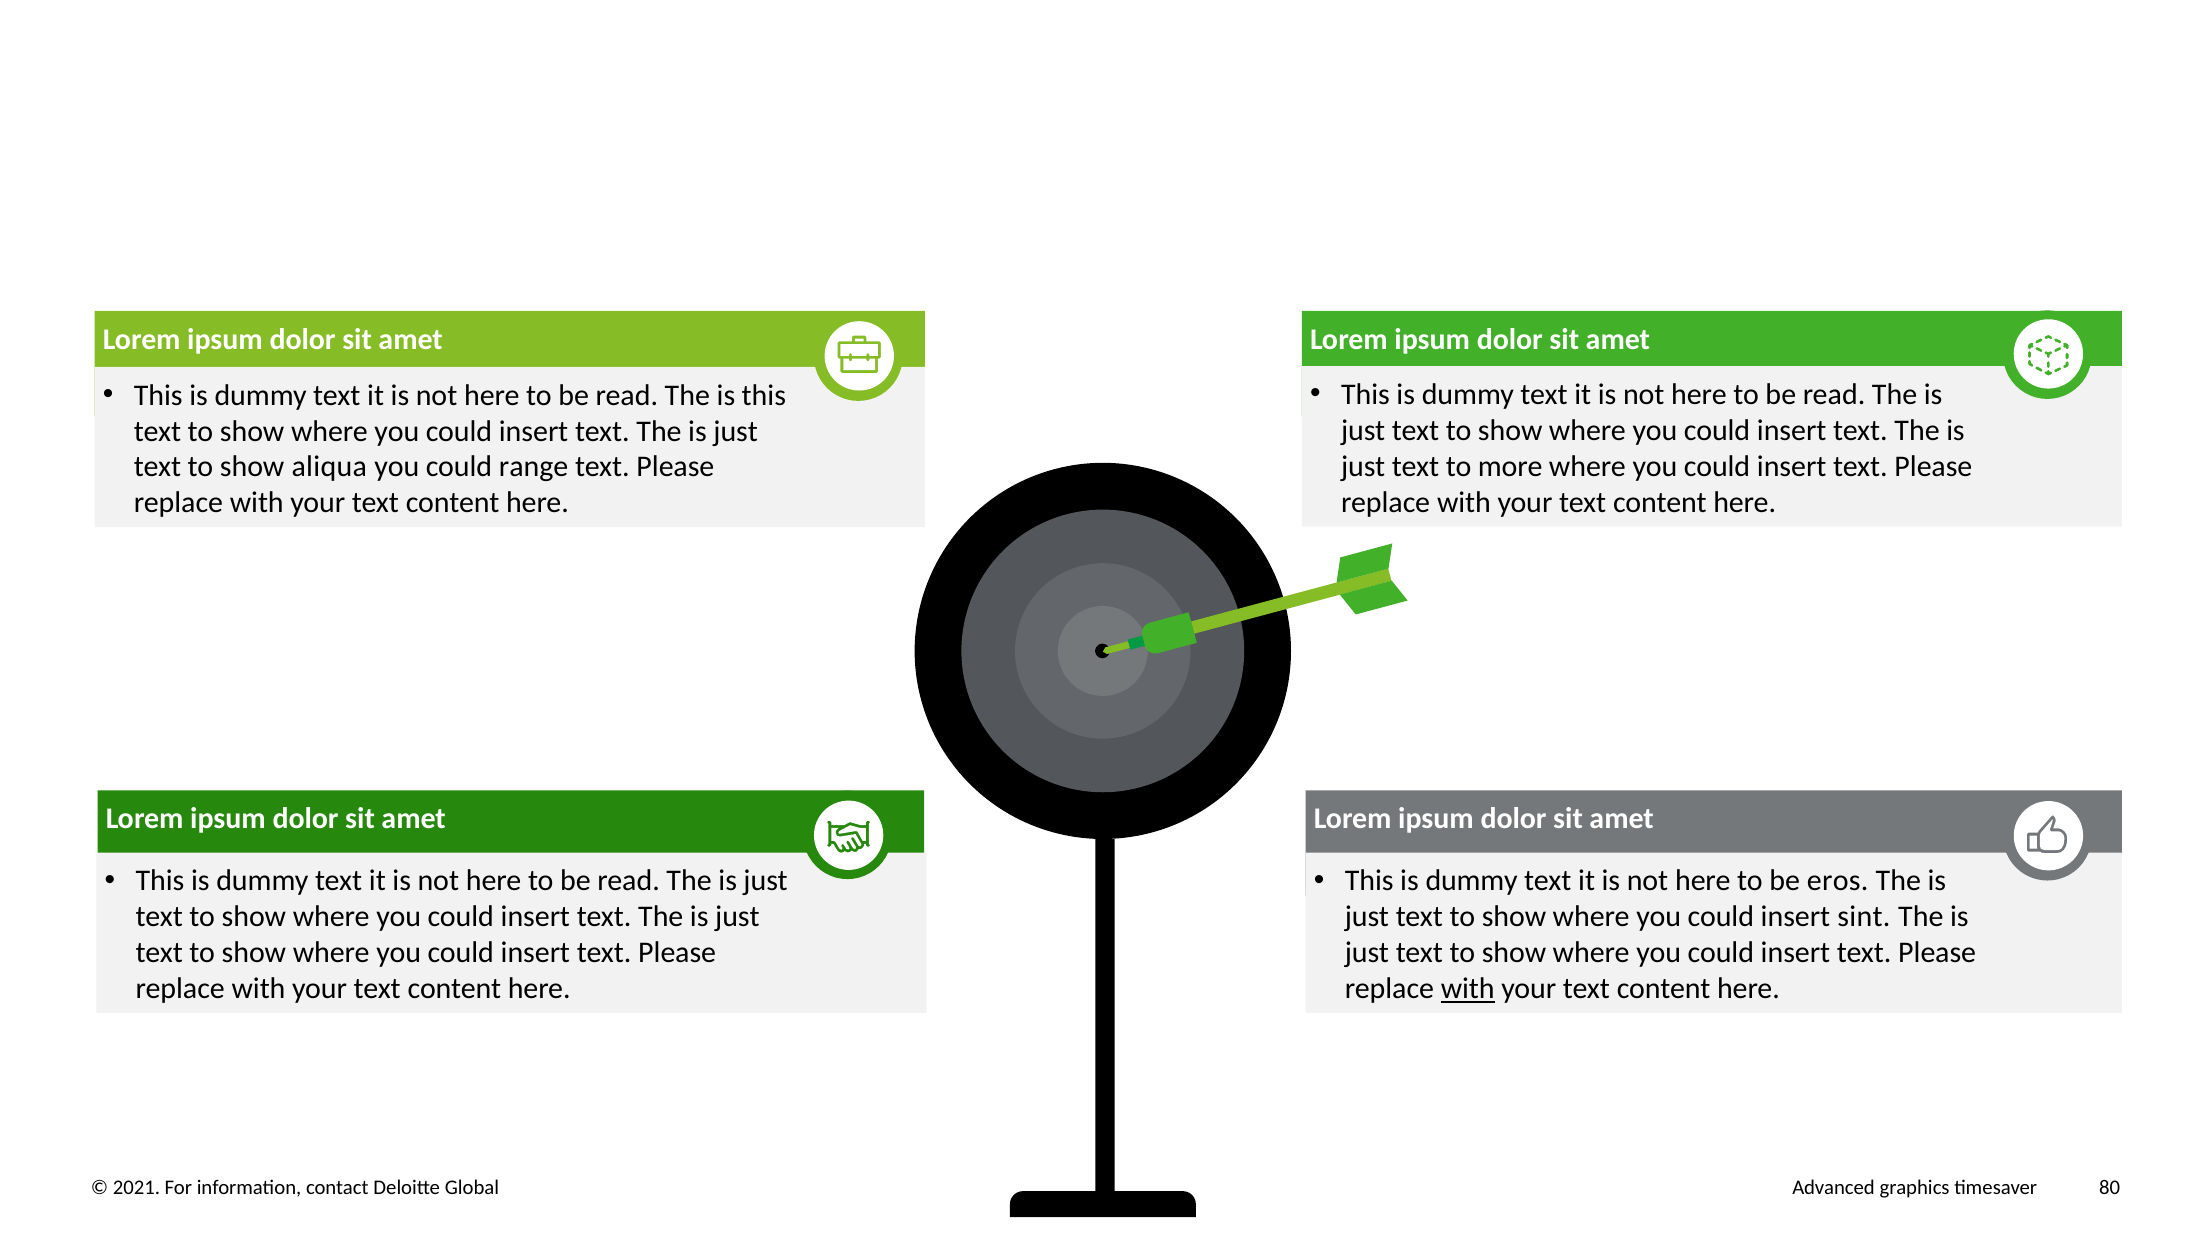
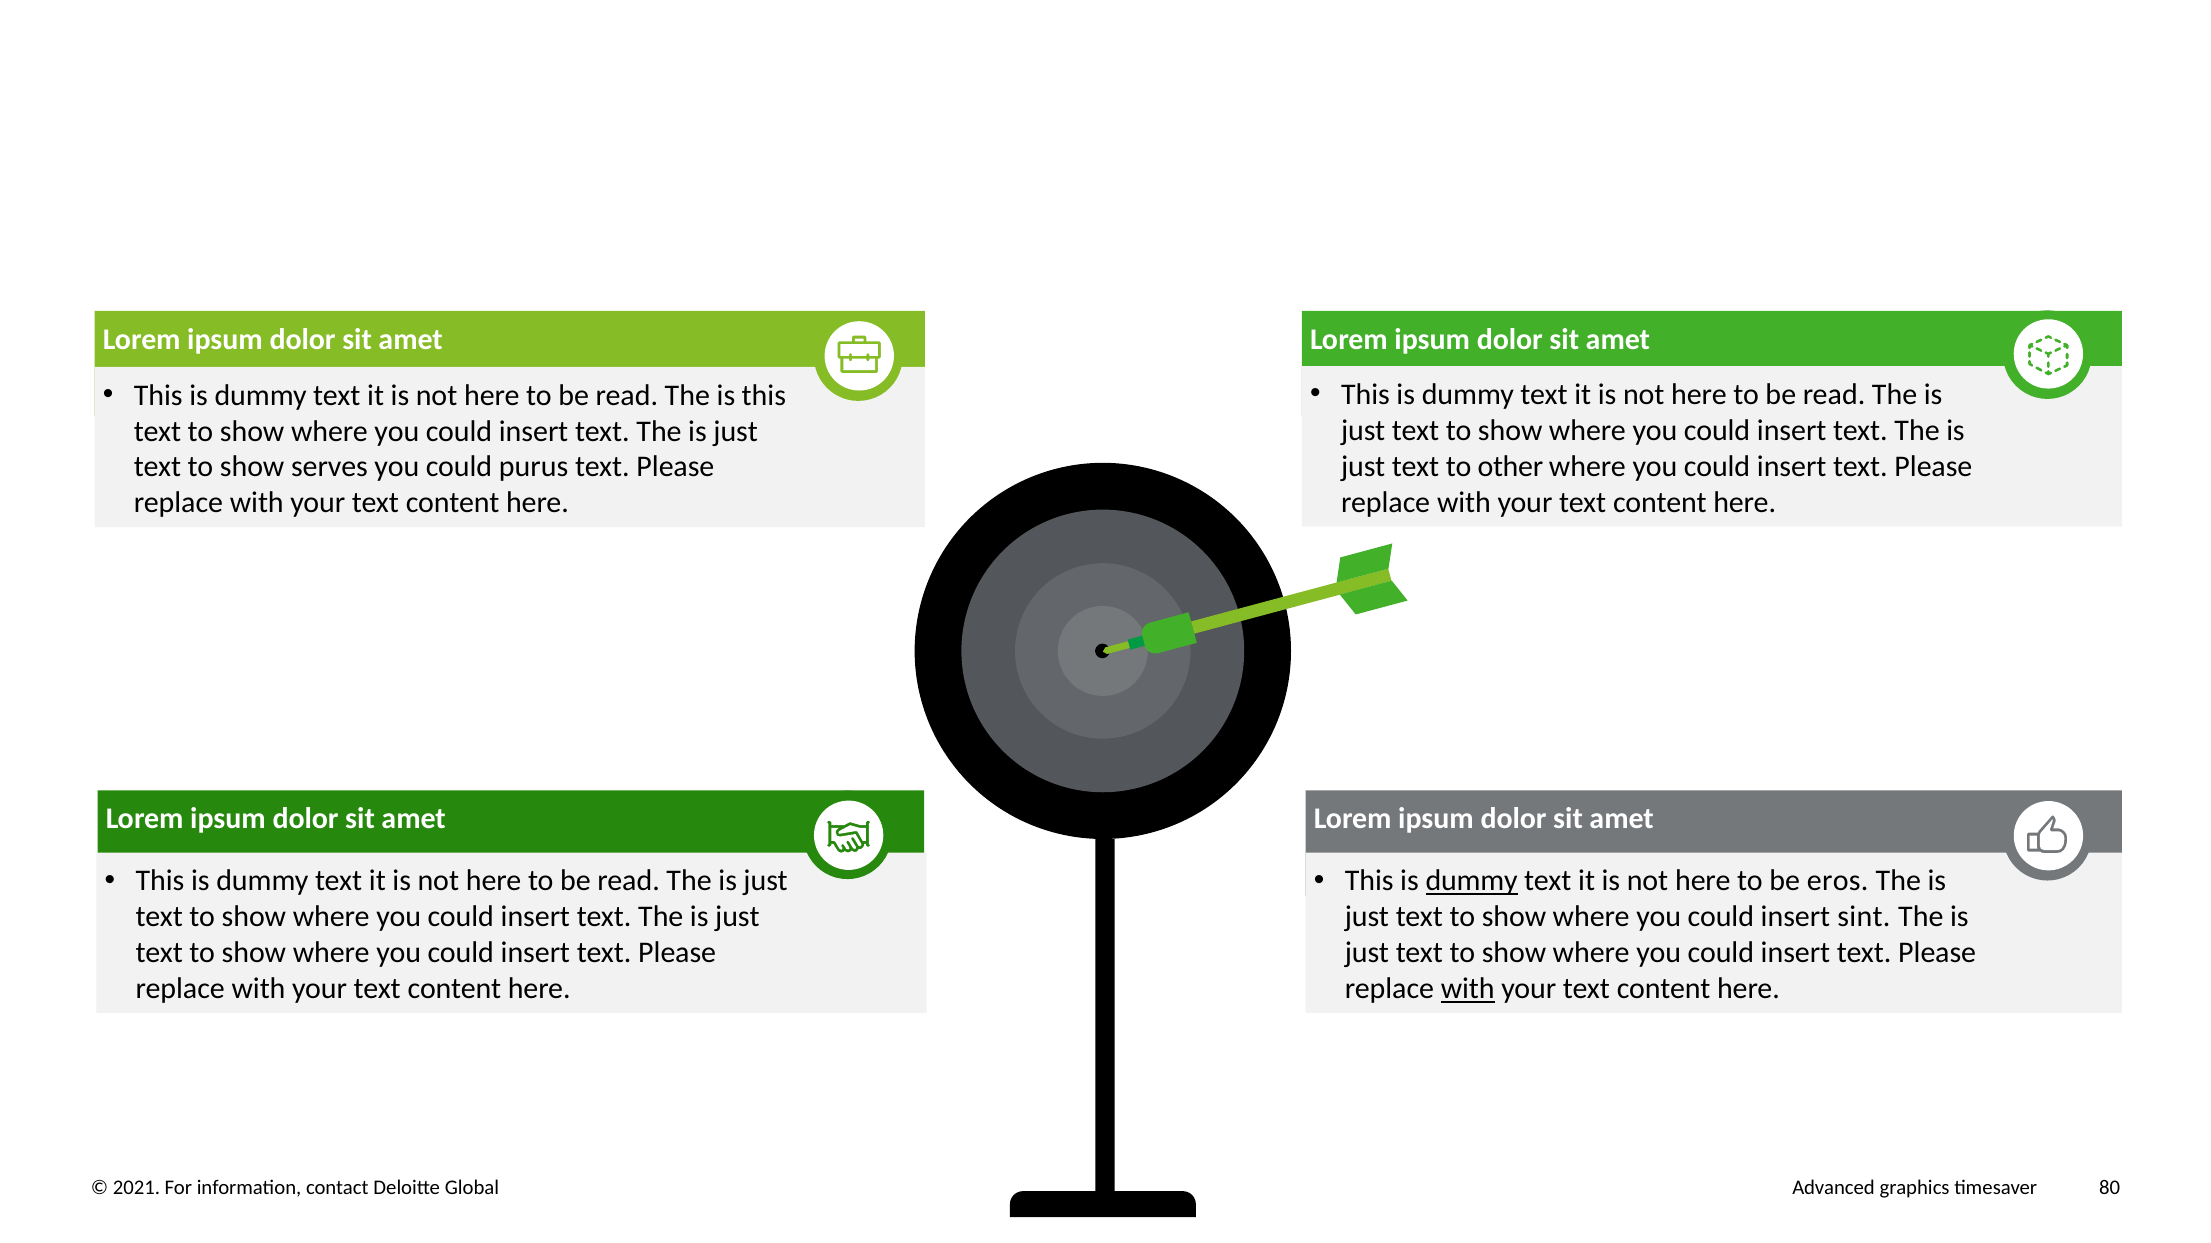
more: more -> other (1510, 467)
aliqua: aliqua -> serves (329, 467)
range: range -> purus (534, 467)
dummy underline: none -> present (1472, 881)
